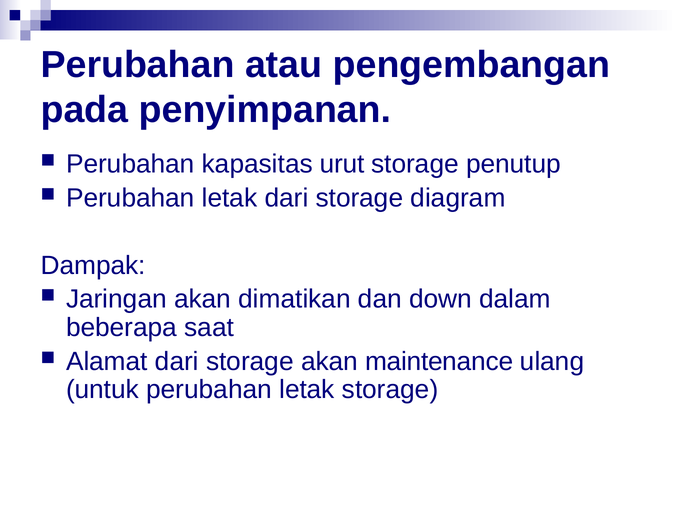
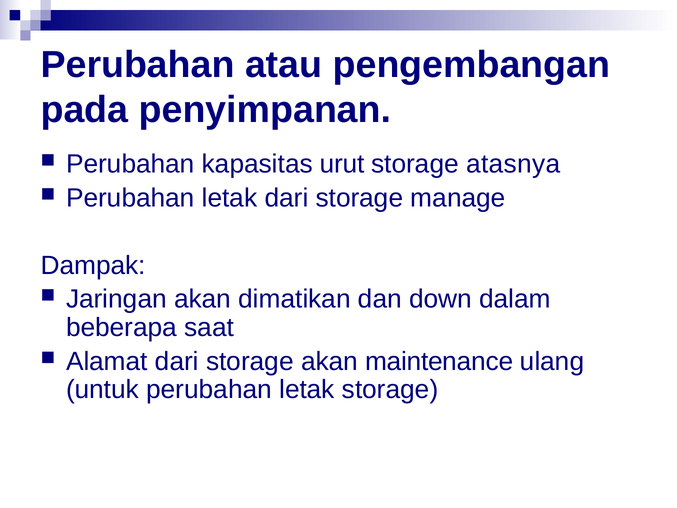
penutup: penutup -> atasnya (513, 164)
diagram: diagram -> manage (458, 198)
